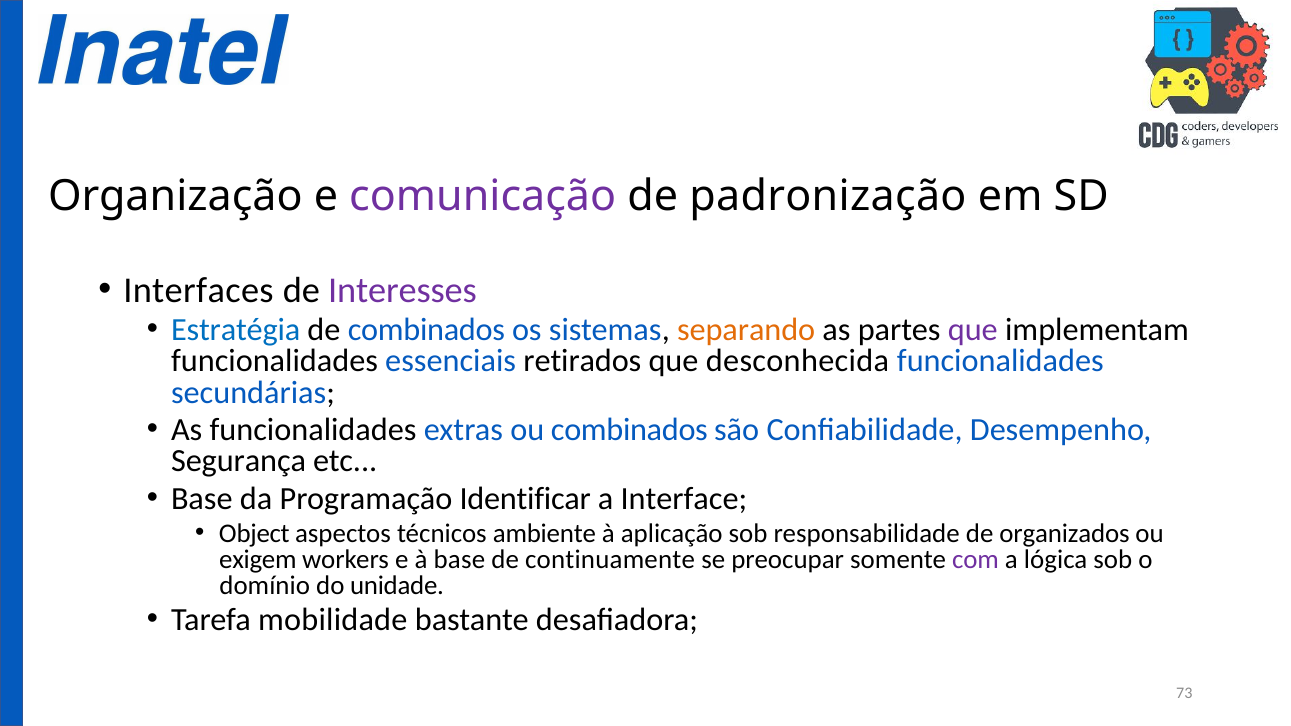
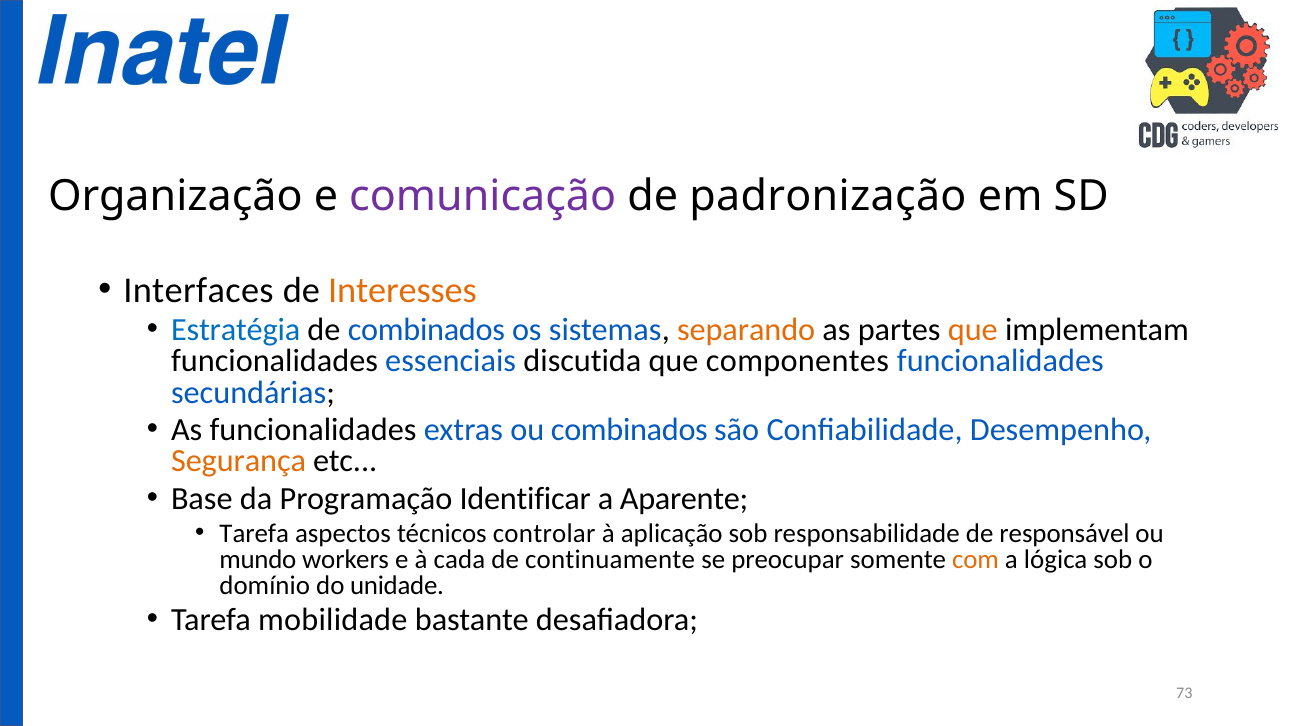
Interesses colour: purple -> orange (403, 290)
que colour: purple -> orange (973, 330)
retirados: retirados -> discutida (582, 361)
desconhecida: desconhecida -> componentes (797, 361)
Segurança colour: black -> orange (239, 461)
Interface: Interface -> Aparente (684, 499)
Object: Object -> Tarefa (254, 534)
ambiente: ambiente -> controlar (544, 534)
organizados: organizados -> responsável (1064, 534)
exigem: exigem -> mundo (258, 560)
à base: base -> cada (459, 560)
com colour: purple -> orange (975, 560)
